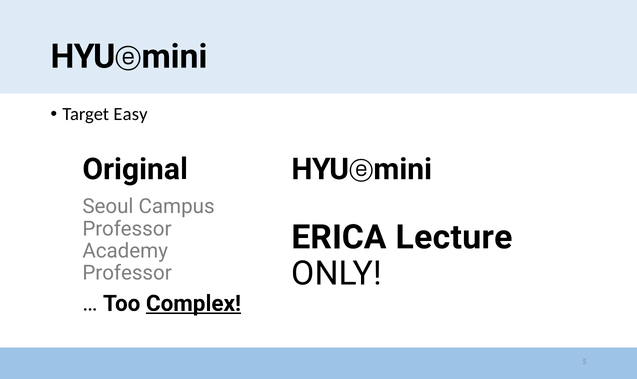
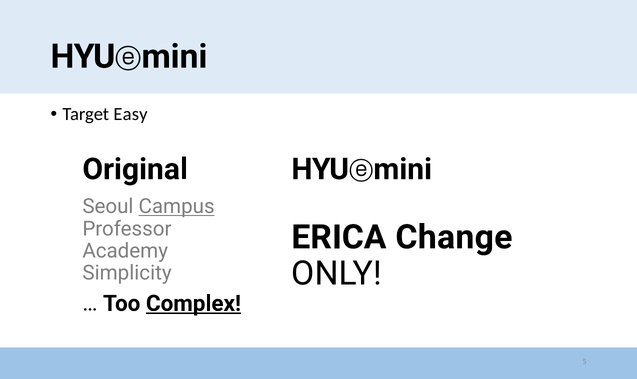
Campus underline: none -> present (177, 207)
Lecture: Lecture -> Change (454, 237)
Professor: Professor -> Simplicity (127, 273)
